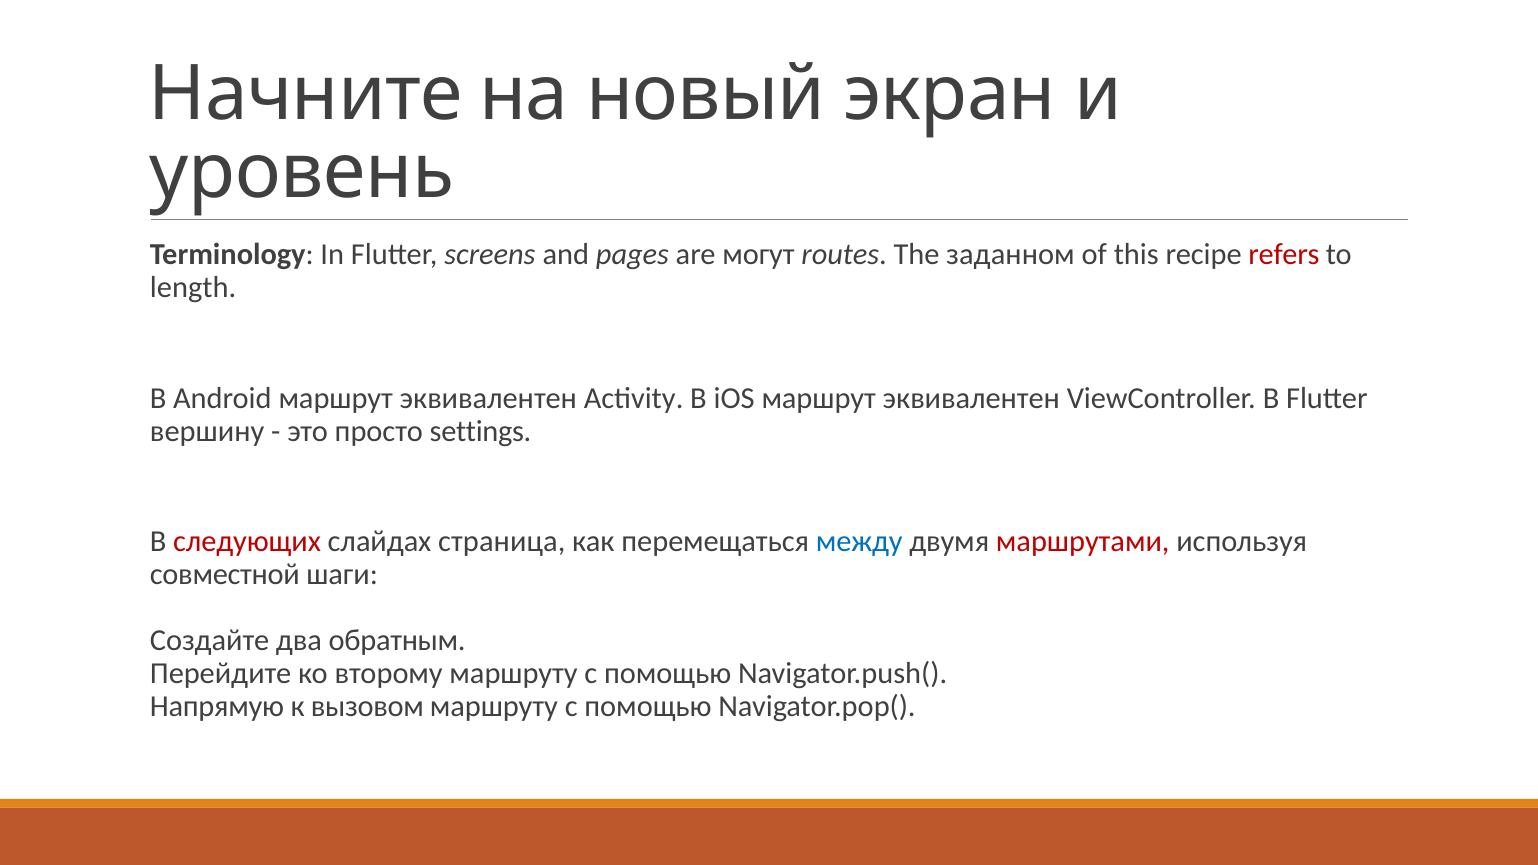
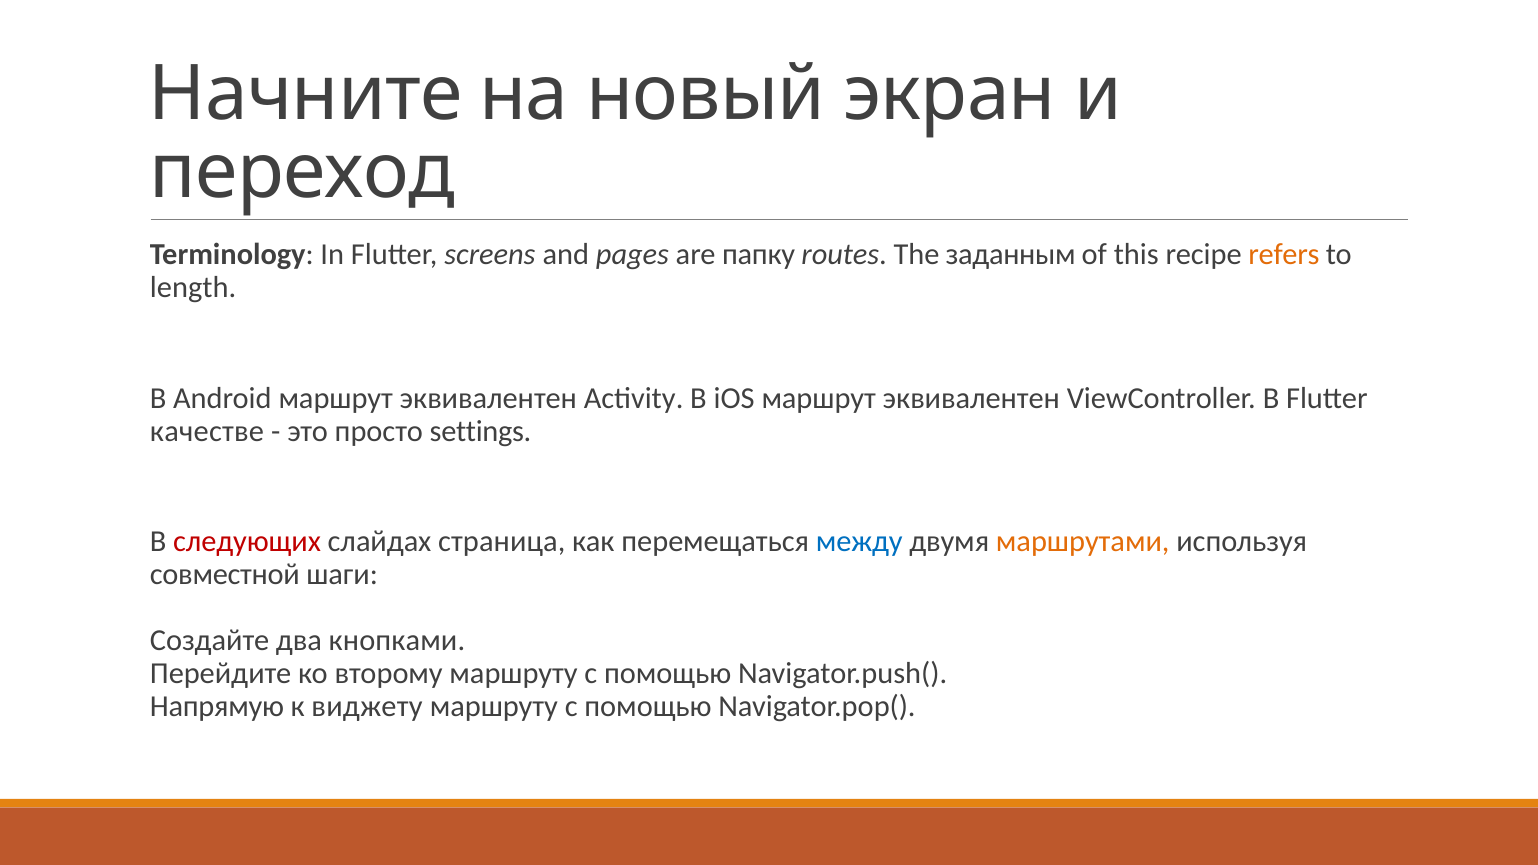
уровень: уровень -> переход (302, 172)
могут: могут -> папку (759, 255)
заданном: заданном -> заданным (1011, 255)
refers colour: red -> orange (1284, 255)
вершину: вершину -> качестве (207, 431)
маршрутами colour: red -> orange (1083, 542)
обратным: обратным -> кнопками (397, 640)
вызовом: вызовом -> виджету (367, 706)
